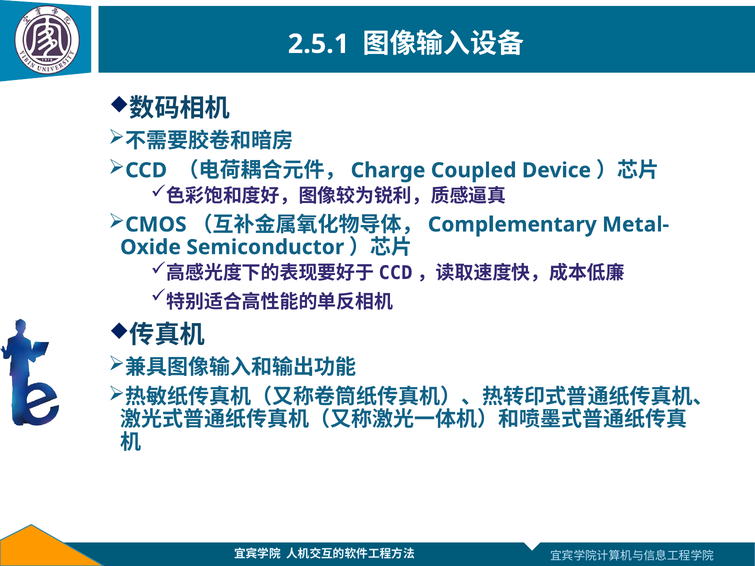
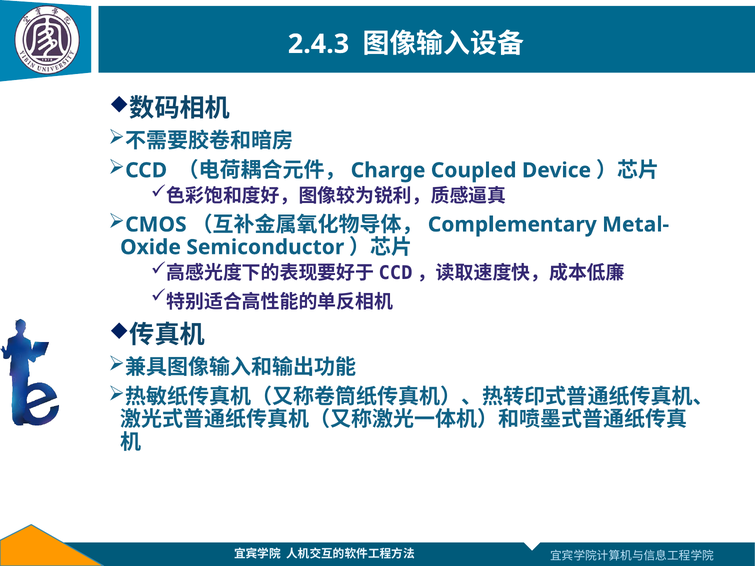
2.5.1: 2.5.1 -> 2.4.3 (318, 44)
